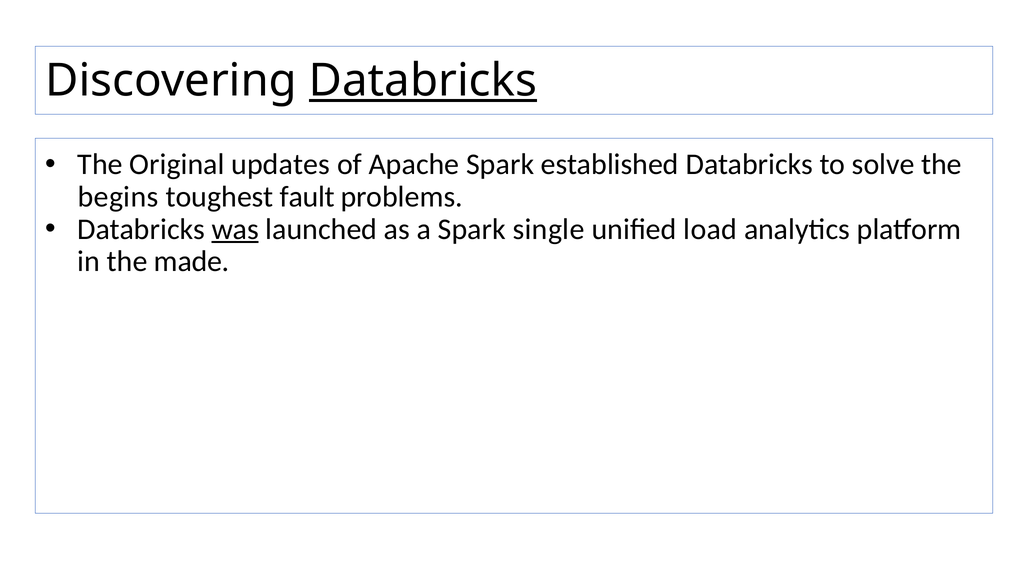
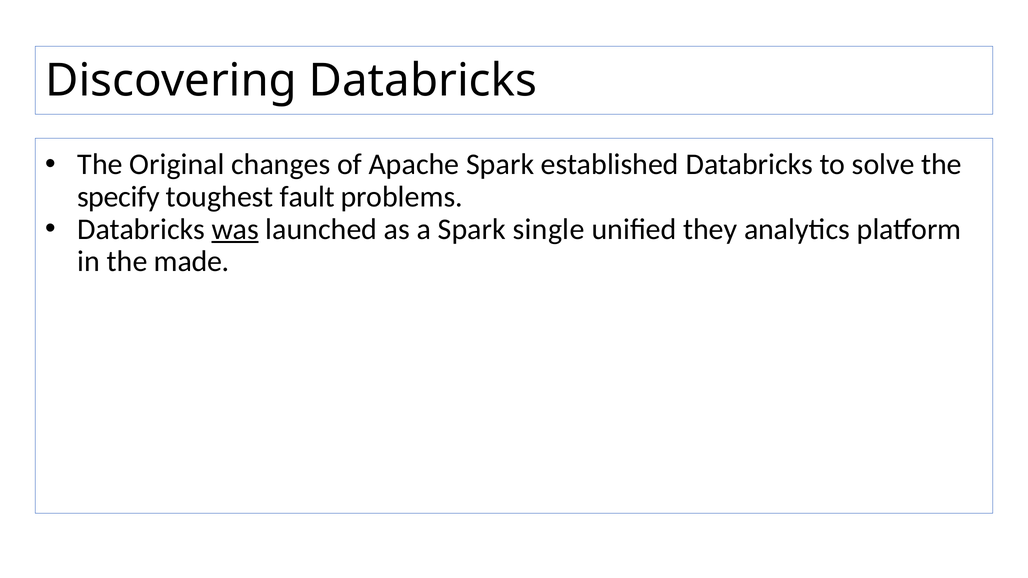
Databricks underline: present -> none (423, 81)
updates: updates -> changes (281, 165)
begins: begins -> specify (118, 197)
load: load -> they (710, 229)
